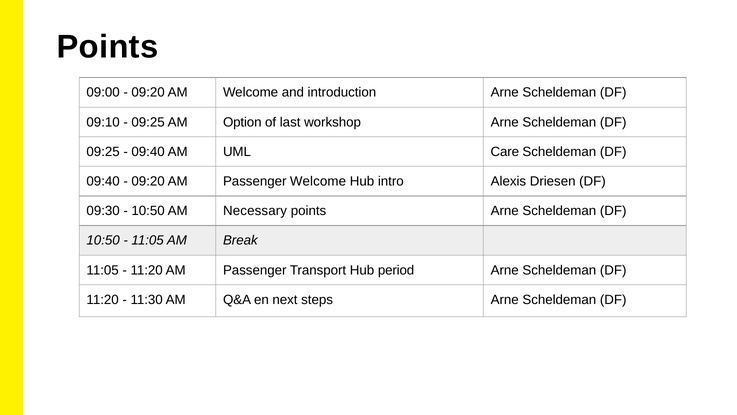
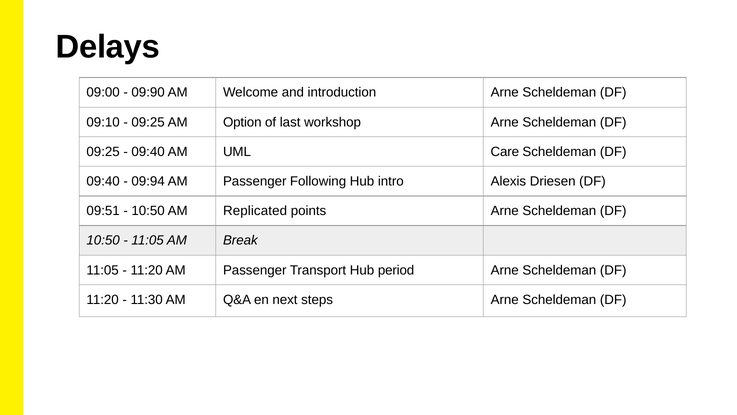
Points: Points -> Delays (108, 47)
09:20: 09:20 -> 09:90 (148, 92)
09:20: 09:20 -> 09:94 (148, 181)
Passenger Welcome: Welcome -> Following (318, 181)
09:30: 09:30 -> 09:51 (103, 211)
Necessary: Necessary -> Replicated (255, 211)
